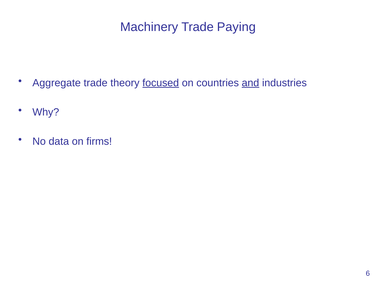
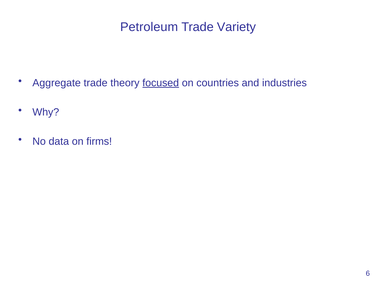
Machinery: Machinery -> Petroleum (149, 27)
Paying: Paying -> Variety (236, 27)
and underline: present -> none (250, 83)
